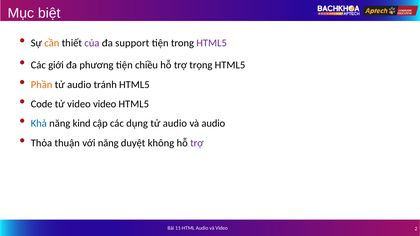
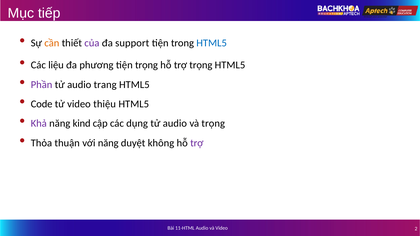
biệt: biệt -> tiếp (49, 13)
HTML5 colour: purple -> blue (212, 43)
giới: giới -> liệu (56, 65)
tiện chiều: chiều -> trọng (147, 65)
Phần colour: orange -> purple (42, 85)
tránh: tránh -> trang (105, 85)
video video: video -> thiệu (105, 104)
Khả colour: blue -> purple (39, 124)
và audio: audio -> trọng (213, 124)
